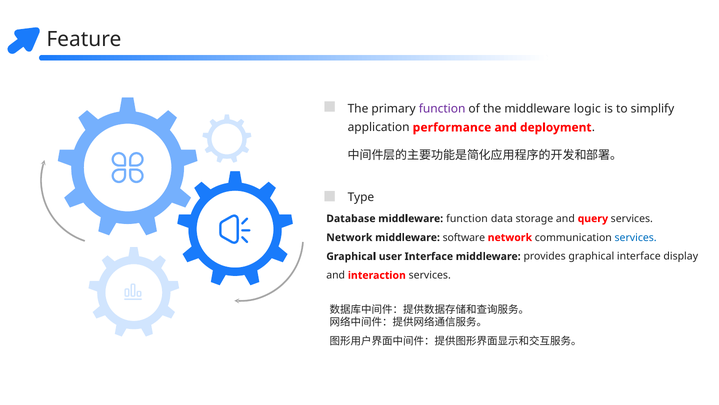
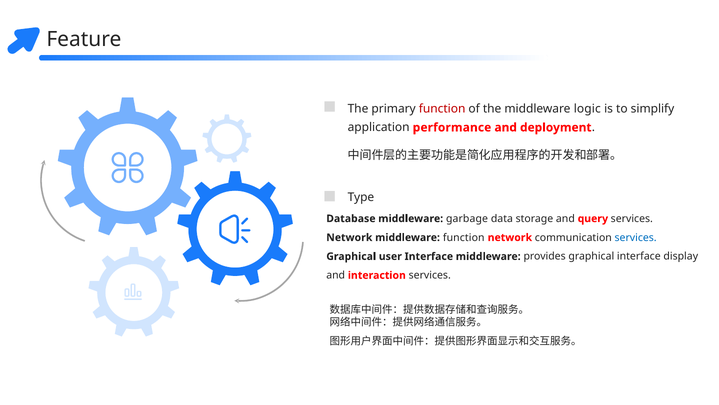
function colour: purple -> red (442, 109)
middleware function: function -> garbage (467, 218)
middleware software: software -> function (464, 237)
